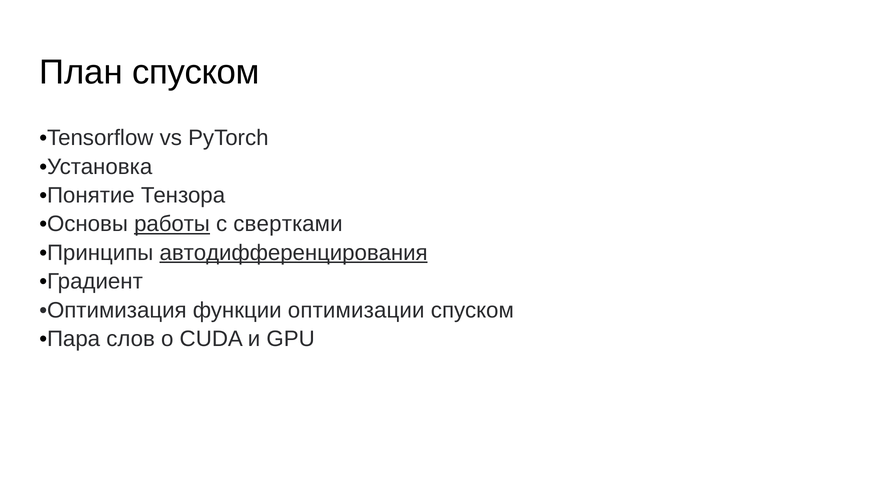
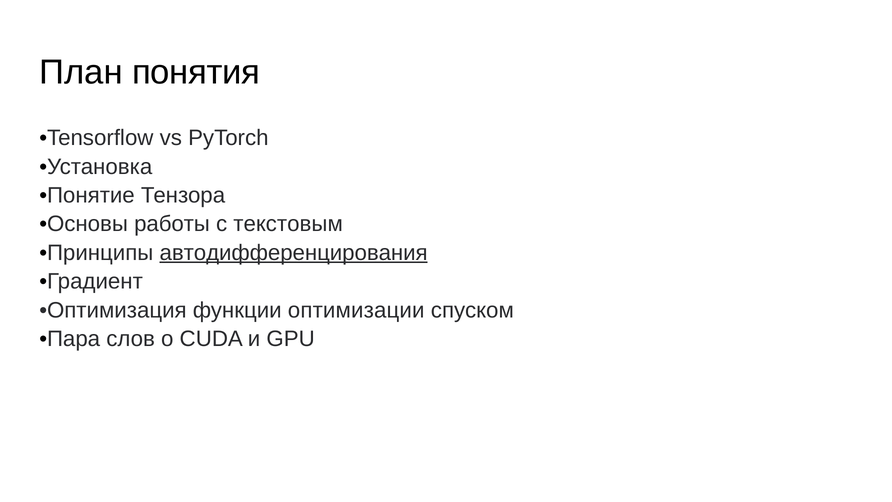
План спуском: спуском -> понятия (196, 72)
работы underline: present -> none (172, 224)
свертками: свертками -> текстовым (288, 224)
